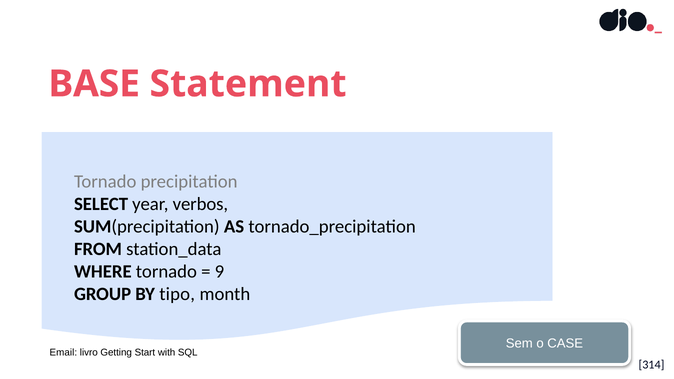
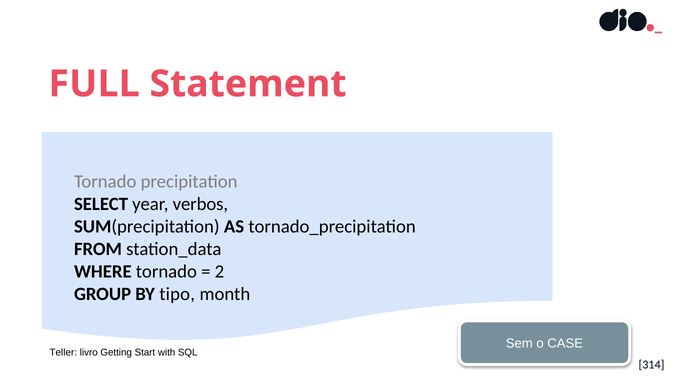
BASE: BASE -> FULL (94, 84)
9: 9 -> 2 (219, 272)
Email: Email -> Teller (63, 353)
